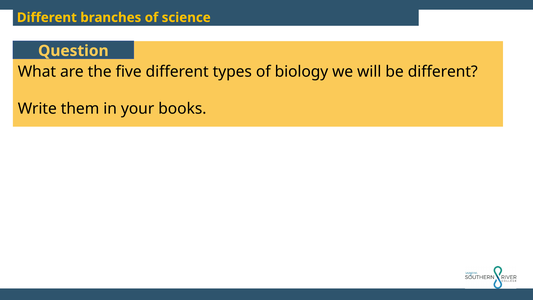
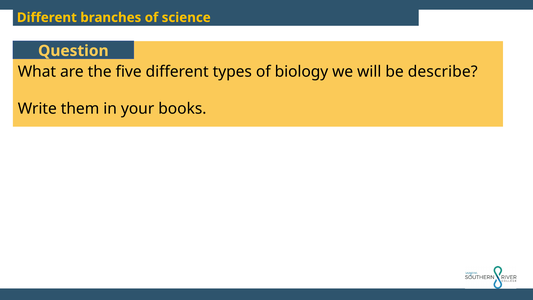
be different: different -> describe (443, 72)
